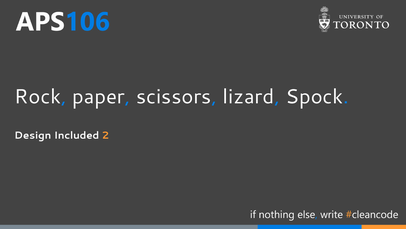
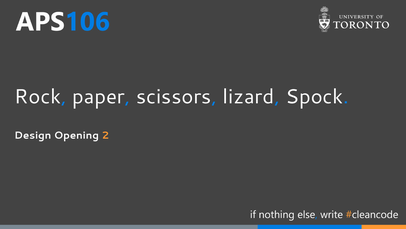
Included: Included -> Opening (77, 135)
